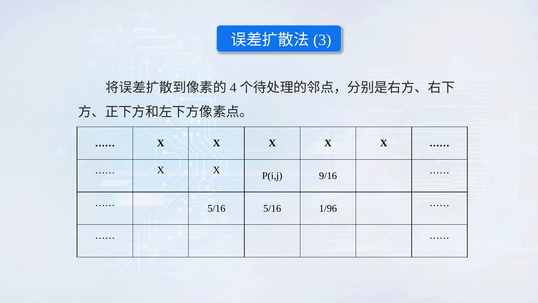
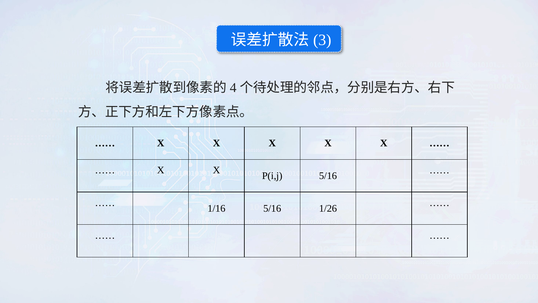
P(i,j 9/16: 9/16 -> 5/16 (328, 176)
5/16: 5/16 -> 1/16 (216, 208)
1/96: 1/96 -> 1/26 (328, 208)
